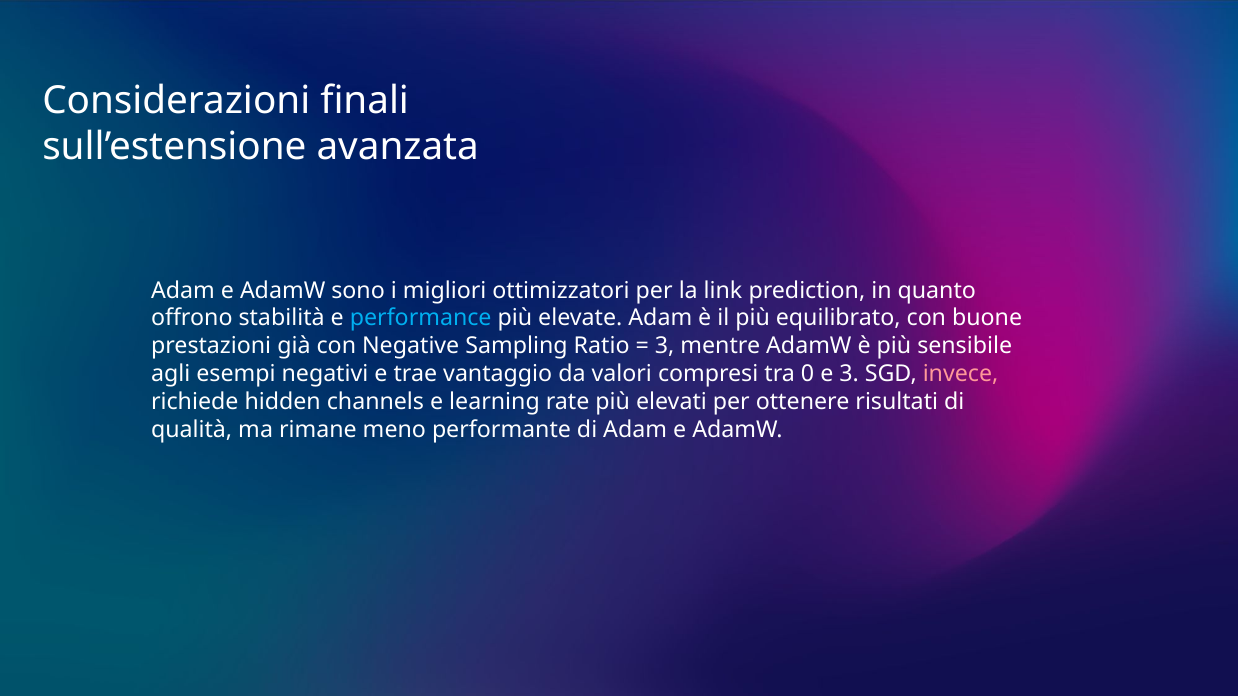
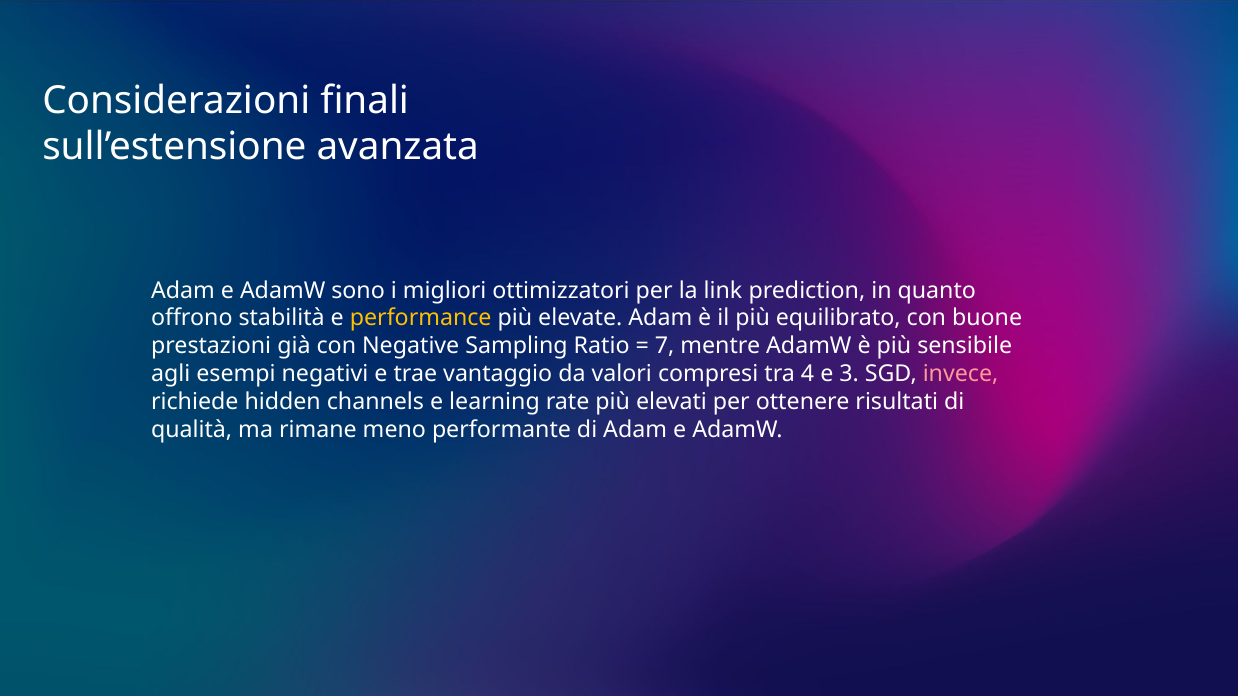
performance colour: light blue -> yellow (421, 318)
3: 3 -> 7 (665, 346)
0: 0 -> 4 (808, 374)
